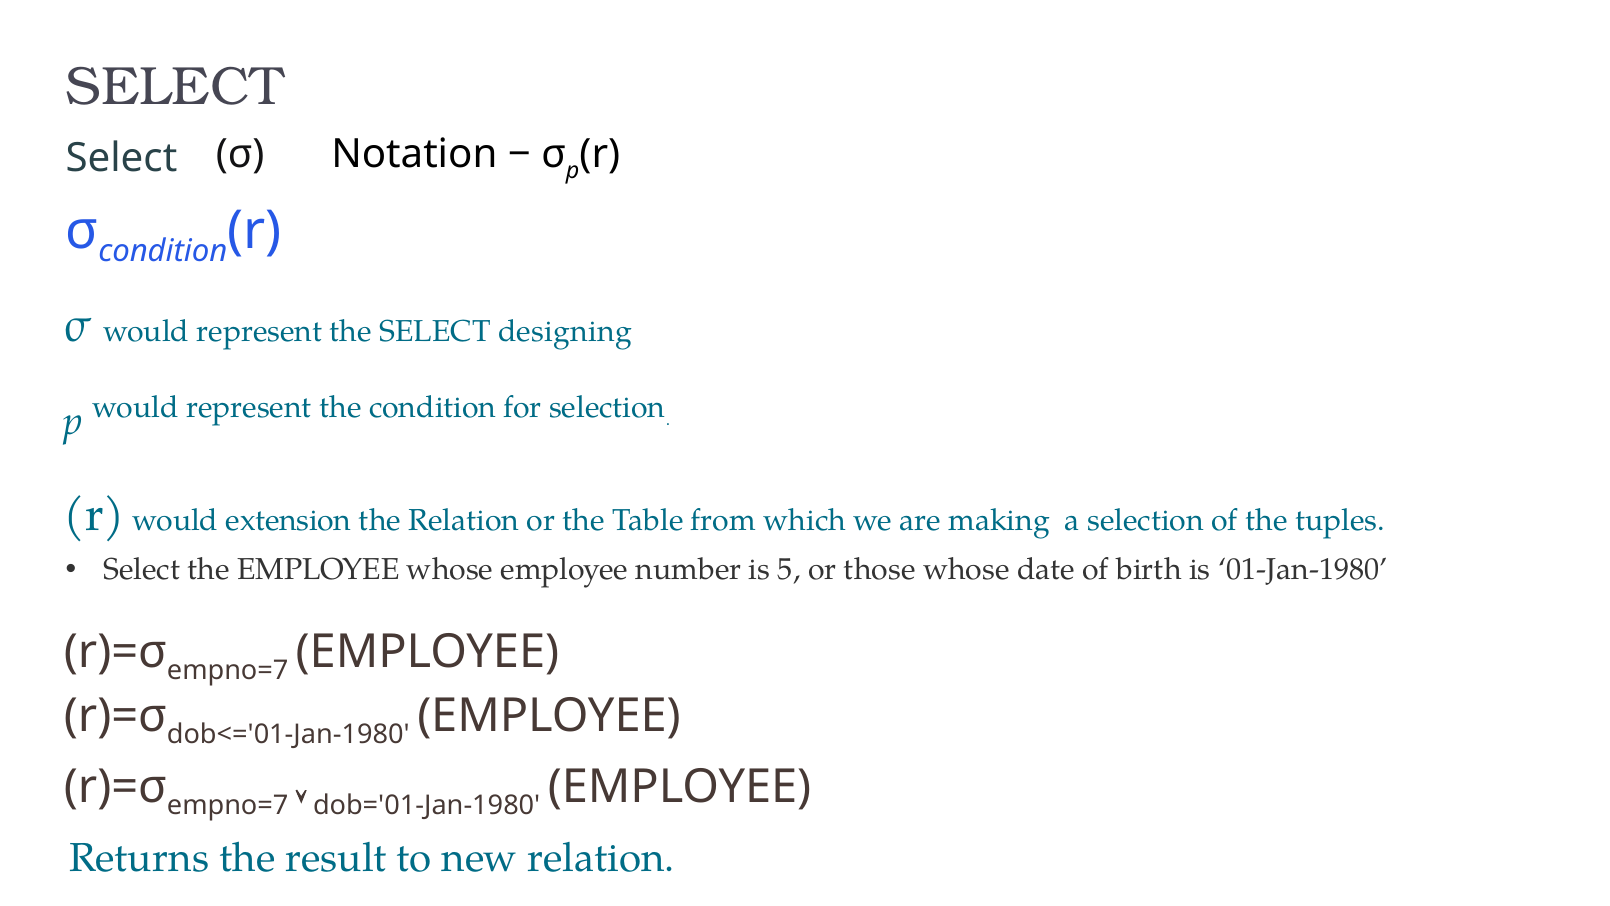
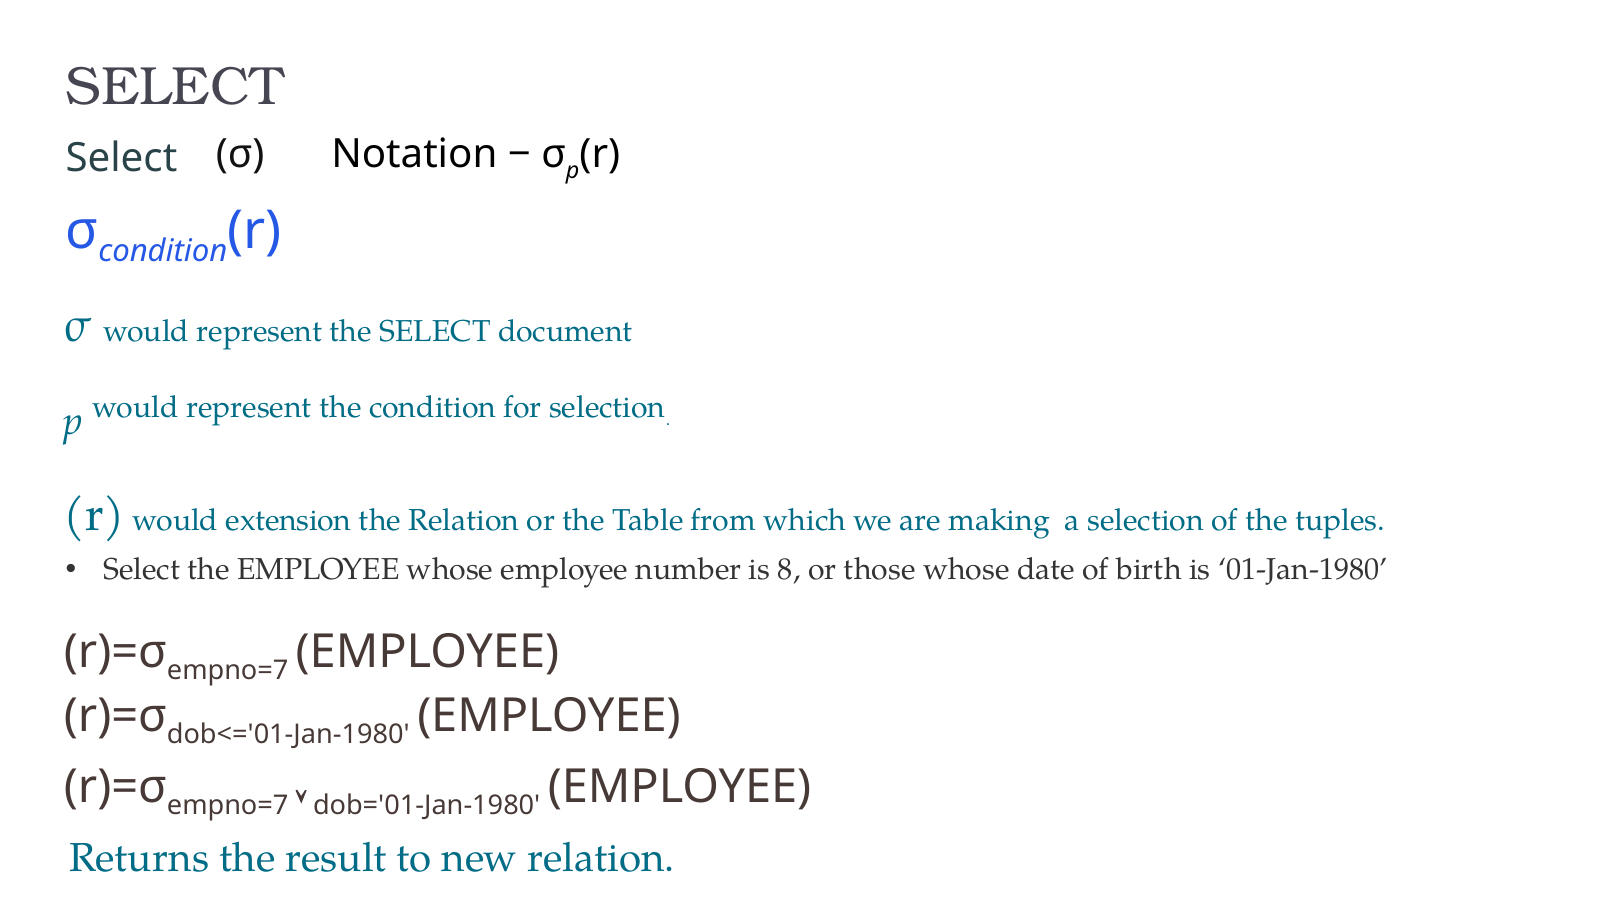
designing: designing -> document (565, 331)
5: 5 -> 8 (789, 569)
